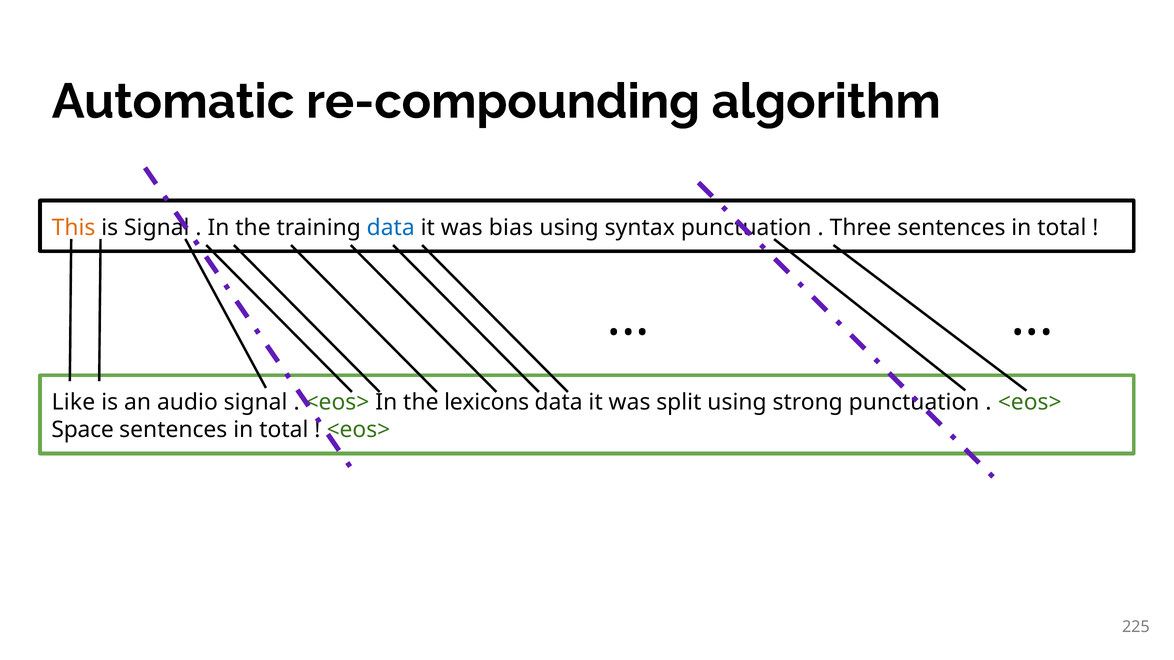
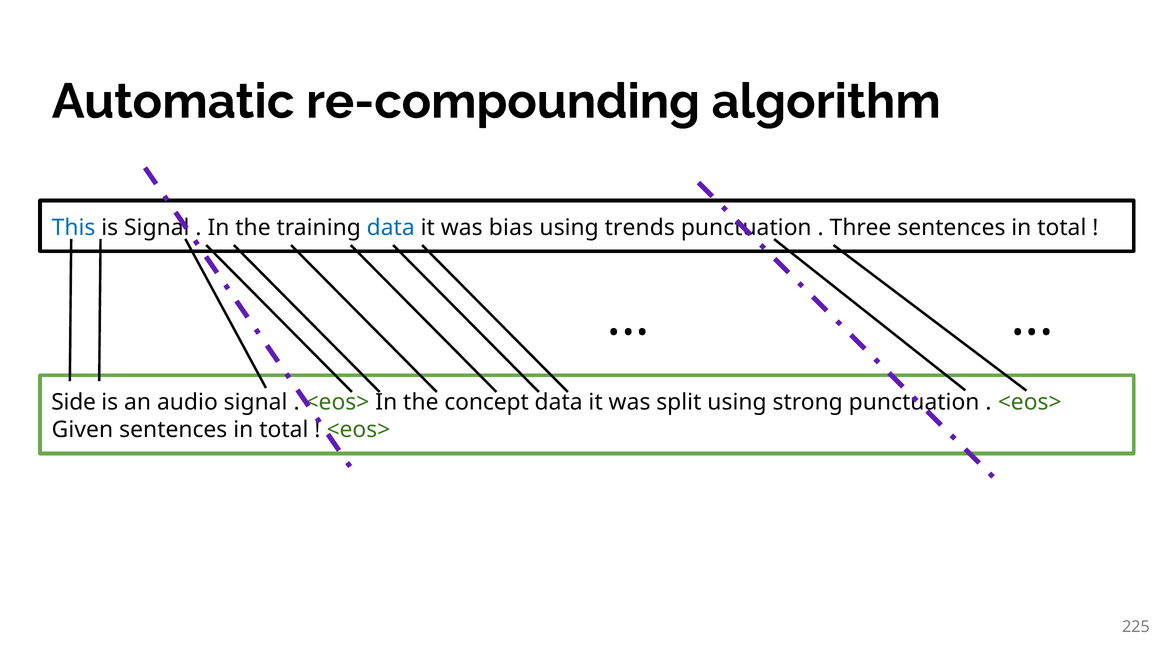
This colour: orange -> blue (74, 228)
syntax: syntax -> trends (640, 228)
Like: Like -> Side (74, 403)
lexicons: lexicons -> concept (487, 403)
Space: Space -> Given (82, 430)
